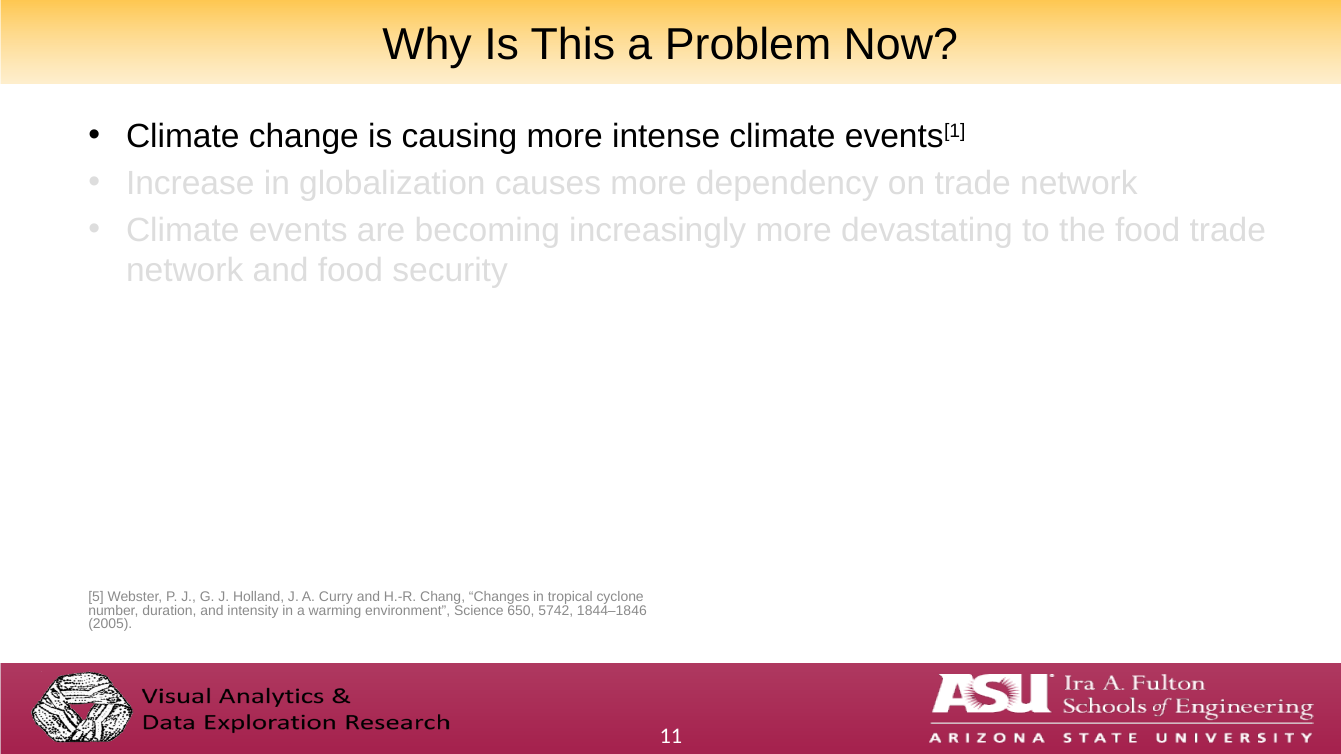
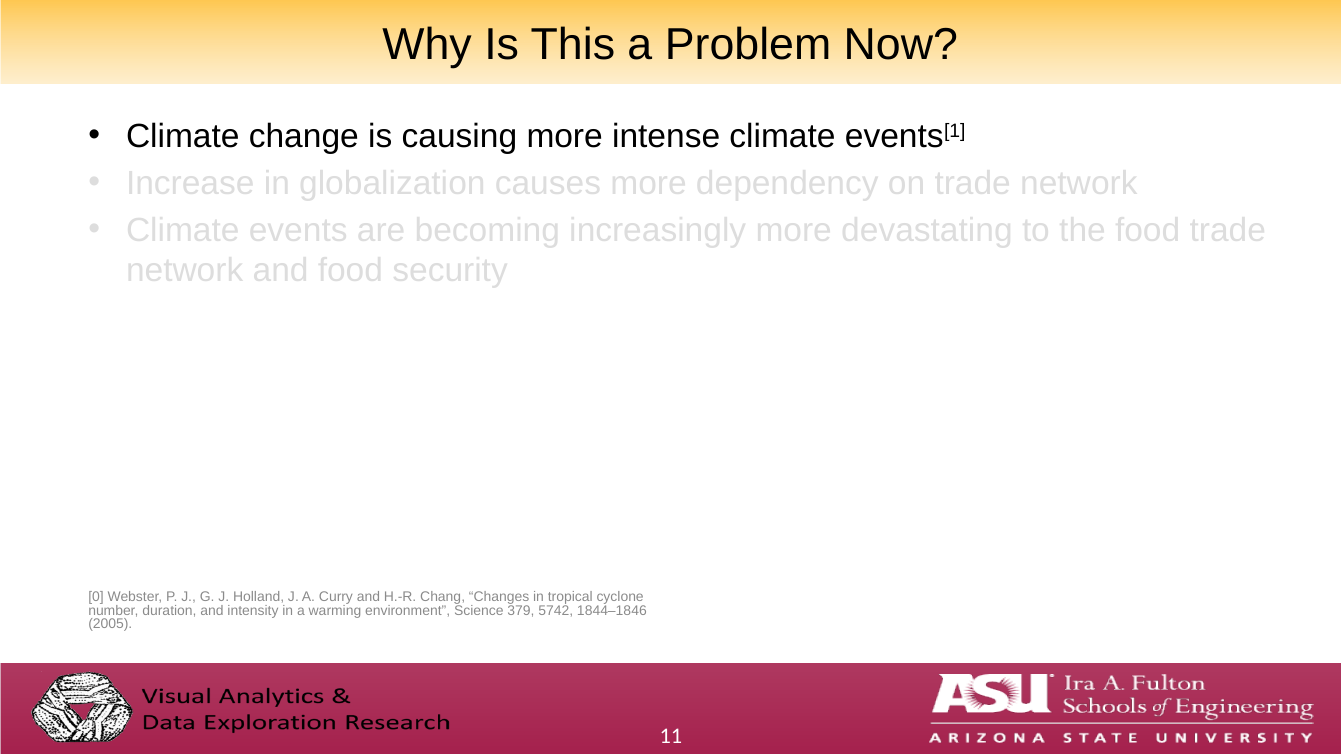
5: 5 -> 0 (96, 597)
650: 650 -> 379 (521, 611)
